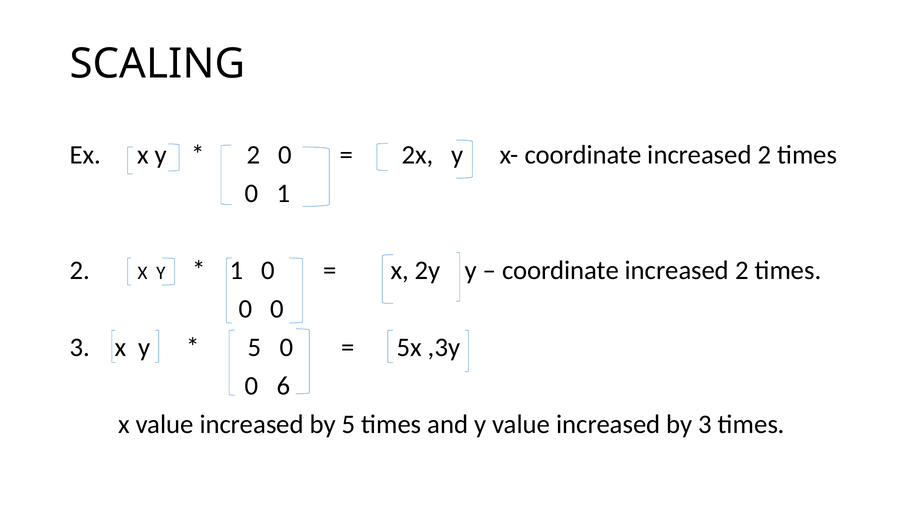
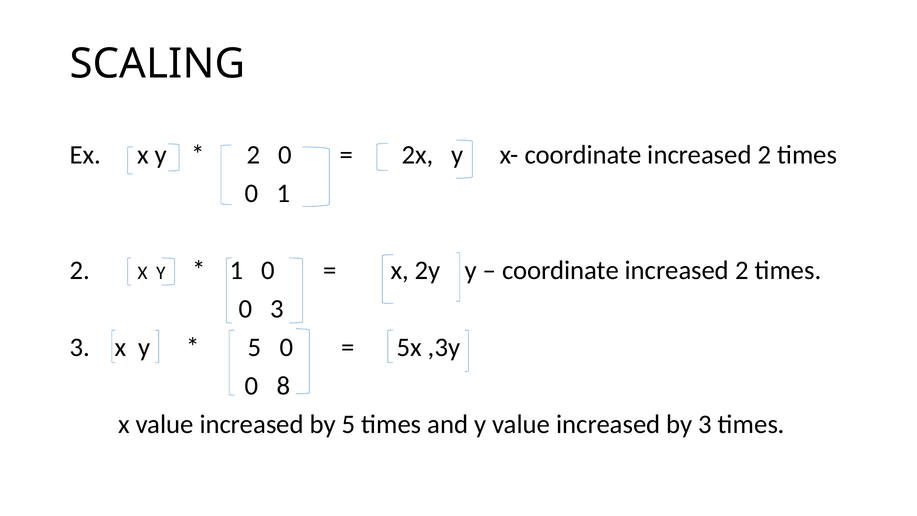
0 0: 0 -> 3 (277, 309)
6: 6 -> 8 (283, 386)
